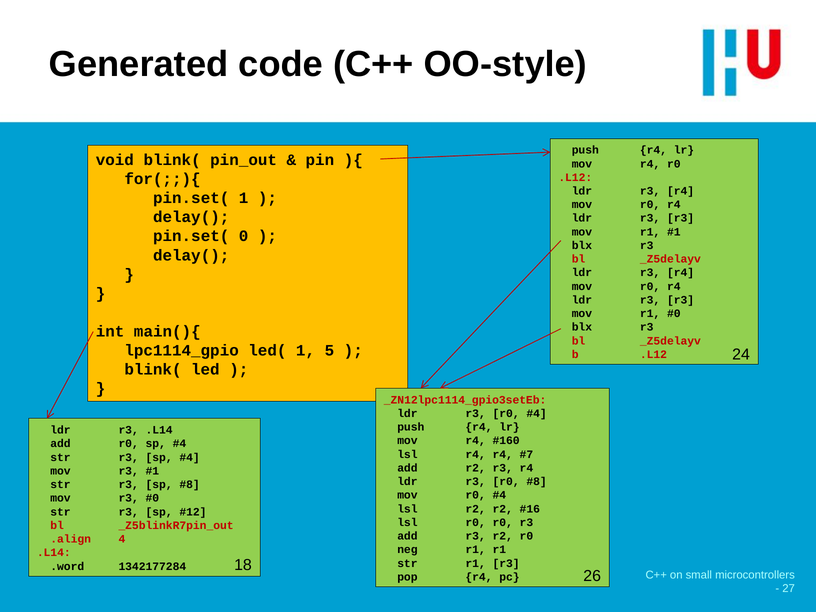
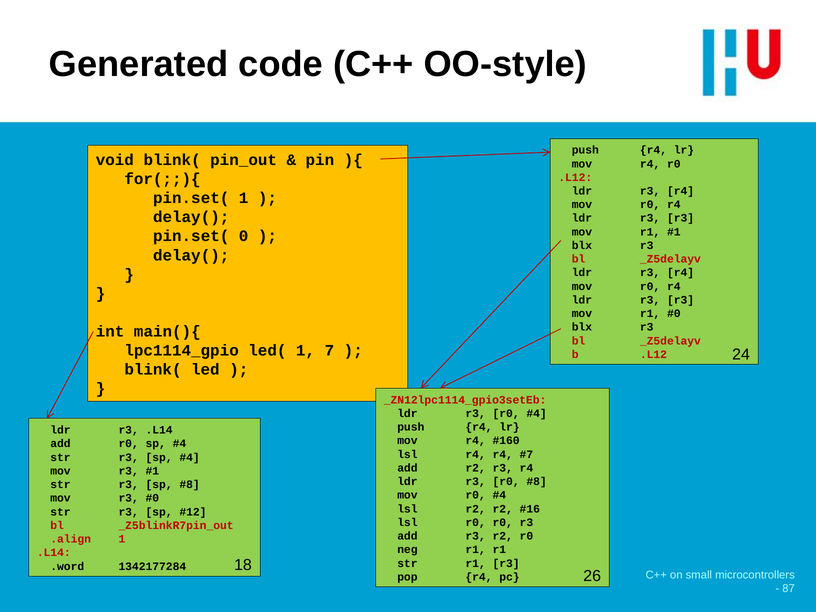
5: 5 -> 7 (329, 351)
.align 4: 4 -> 1 (122, 539)
27: 27 -> 87 (789, 589)
